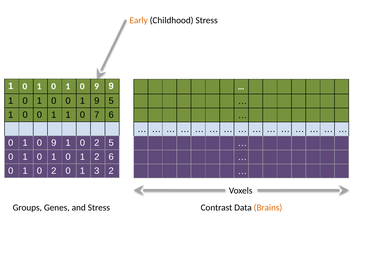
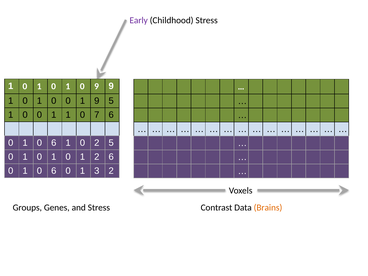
Early colour: orange -> purple (139, 20)
9: 9 -> 6 (54, 143)
2: 2 -> 6 (54, 171)
